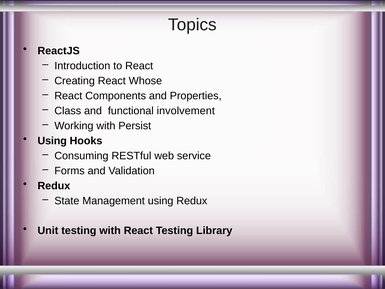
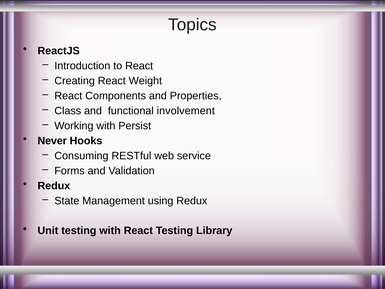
Whose: Whose -> Weight (145, 81)
Using: Using -> Never (52, 141)
